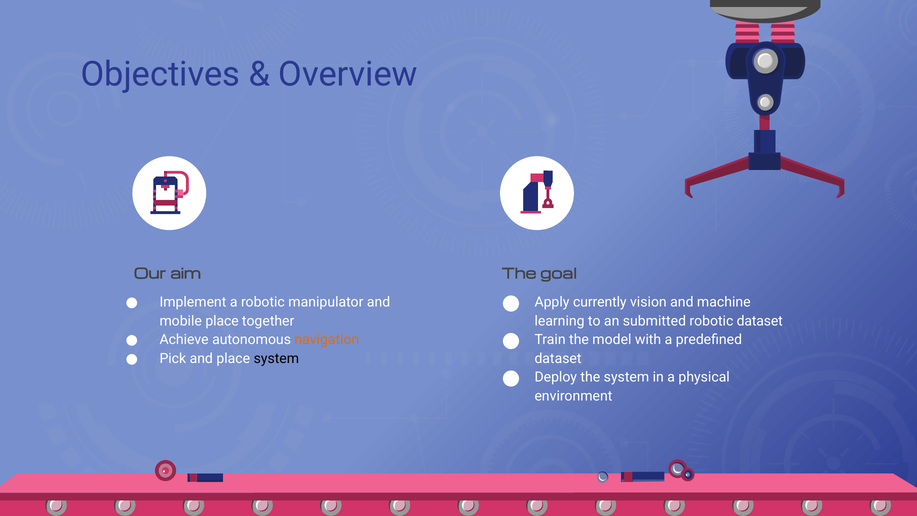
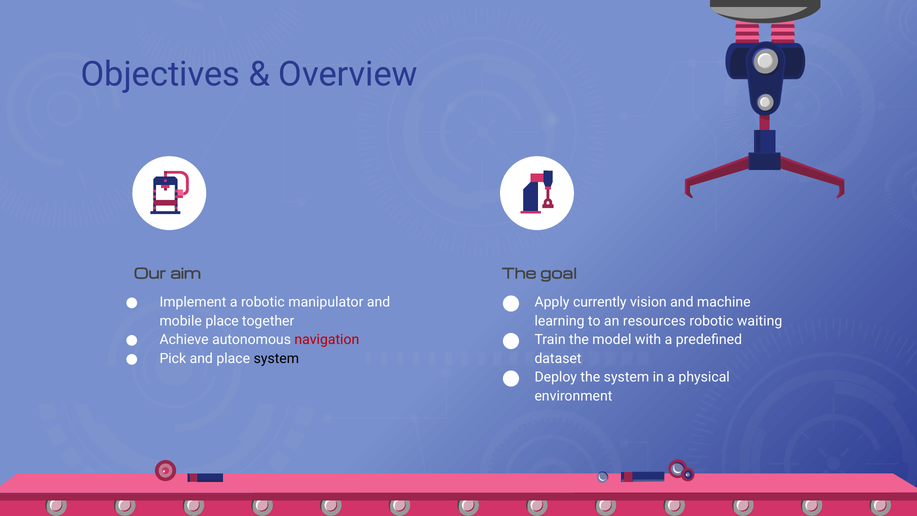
submitted: submitted -> resources (654, 321)
robotic dataset: dataset -> waiting (760, 321)
navigation colour: orange -> red (327, 340)
